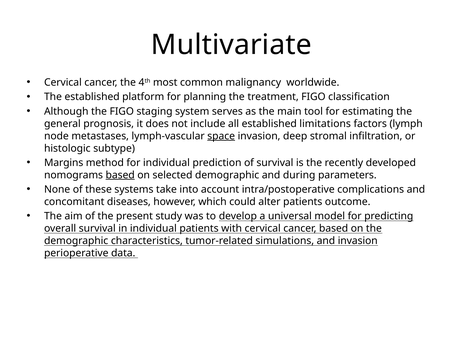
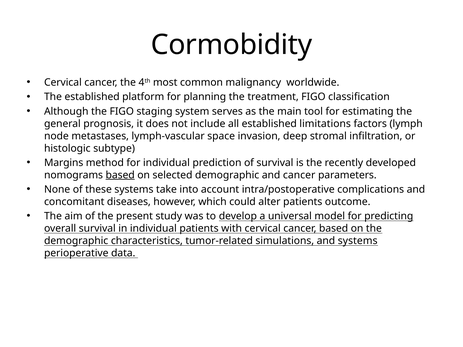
Multivariate: Multivariate -> Cormobidity (232, 45)
space underline: present -> none (221, 136)
and during: during -> cancer (299, 175)
and invasion: invasion -> systems (358, 241)
